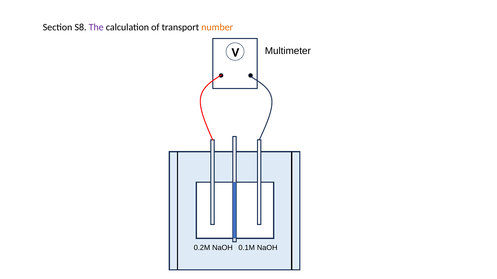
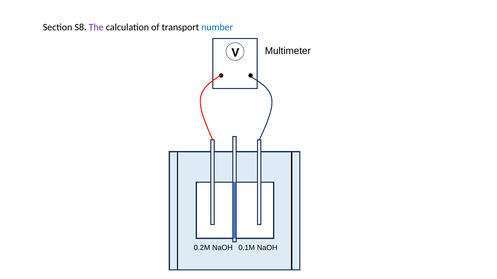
number colour: orange -> blue (217, 27)
